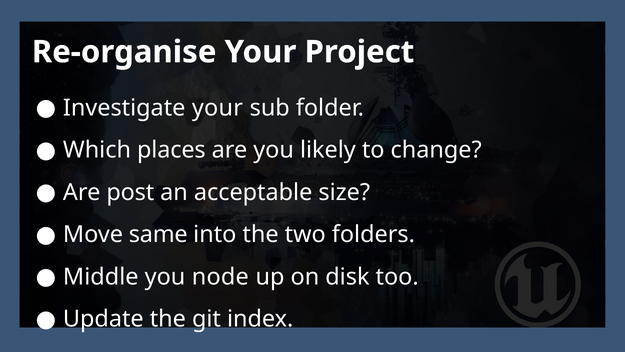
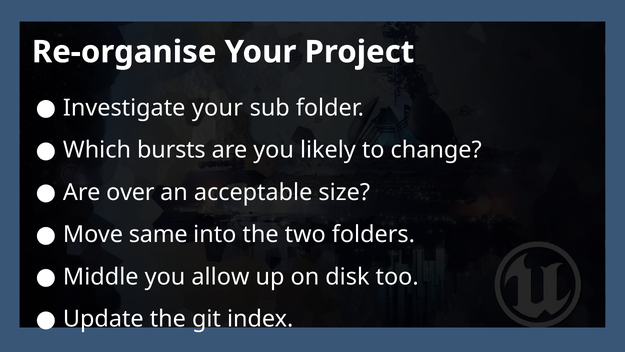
places: places -> bursts (171, 150)
post: post -> over (130, 192)
node: node -> allow (220, 277)
